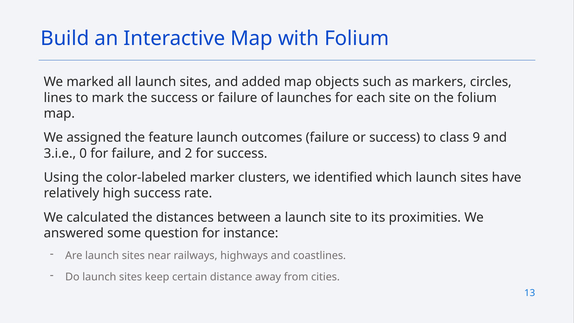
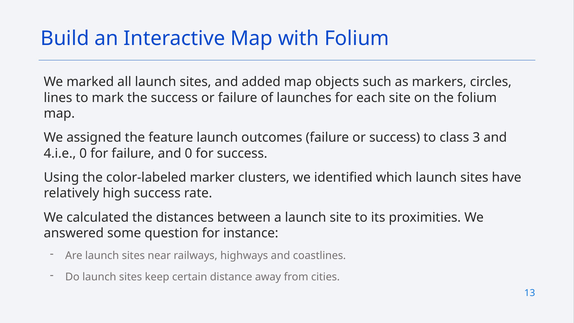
9: 9 -> 3 (476, 138)
3.i.e: 3.i.e -> 4.i.e (60, 153)
and 2: 2 -> 0 (188, 153)
